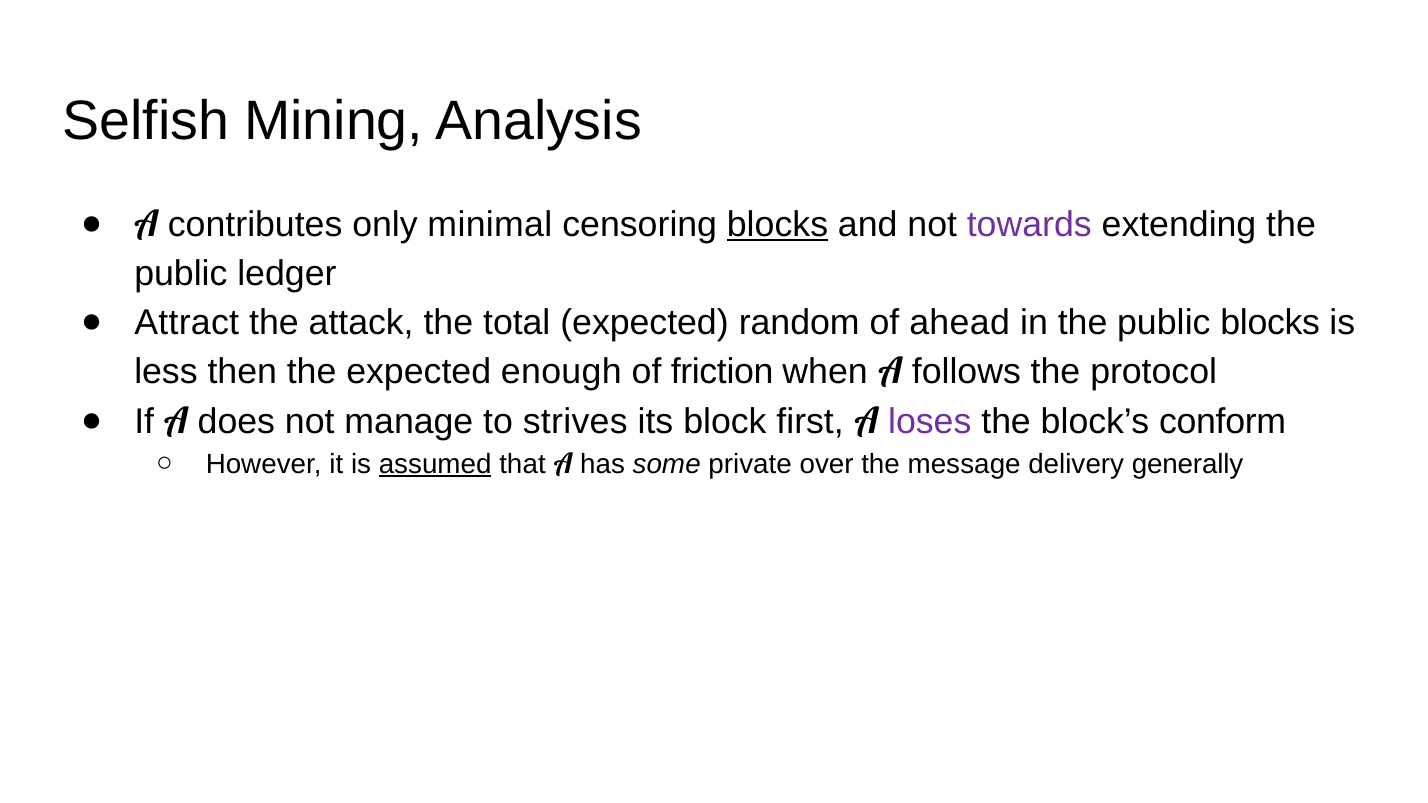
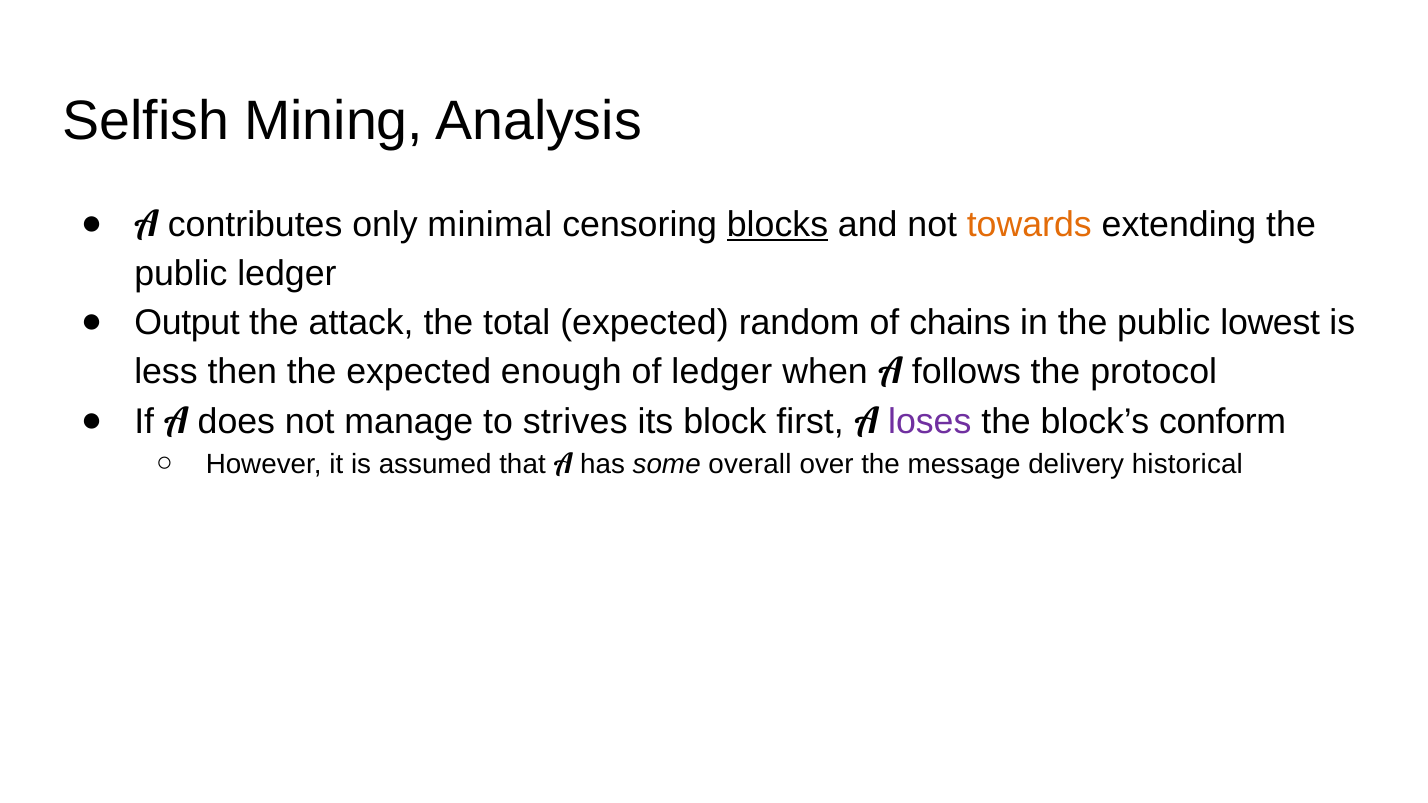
towards colour: purple -> orange (1029, 225)
Attract: Attract -> Output (187, 323)
ahead: ahead -> chains (960, 323)
public blocks: blocks -> lowest (1270, 323)
of friction: friction -> ledger (722, 372)
assumed underline: present -> none (435, 464)
private: private -> overall (750, 464)
generally: generally -> historical (1187, 464)
